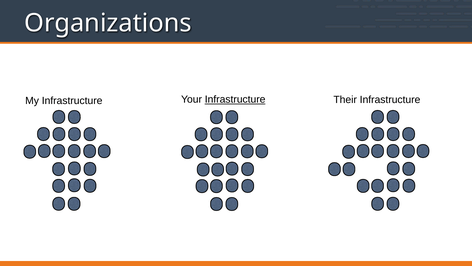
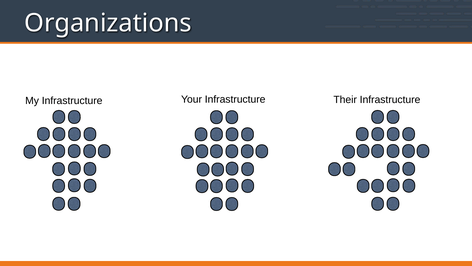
Infrastructure underline: present -> none (235, 99)
